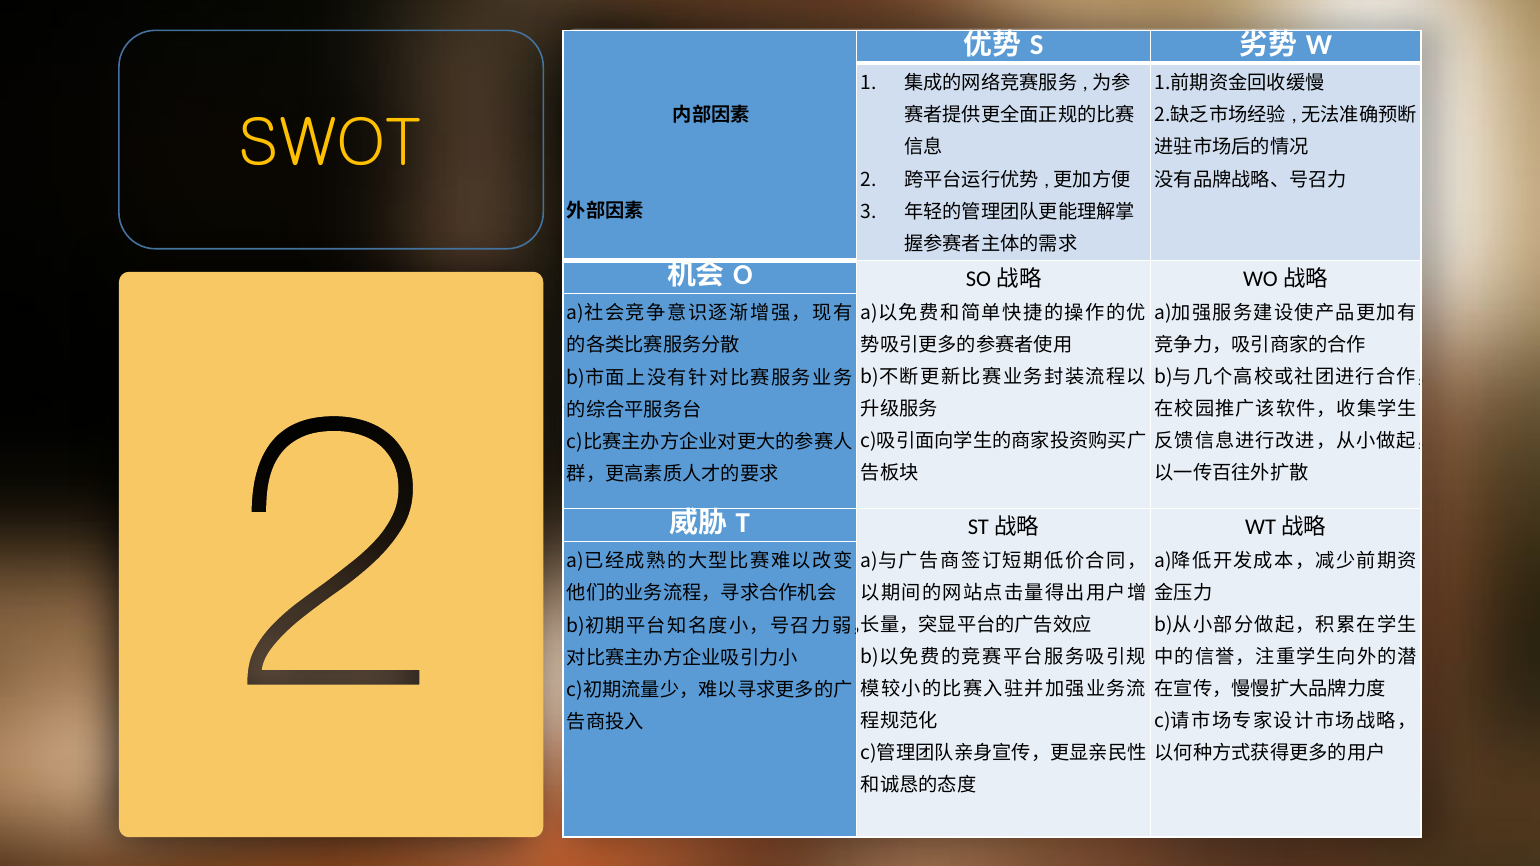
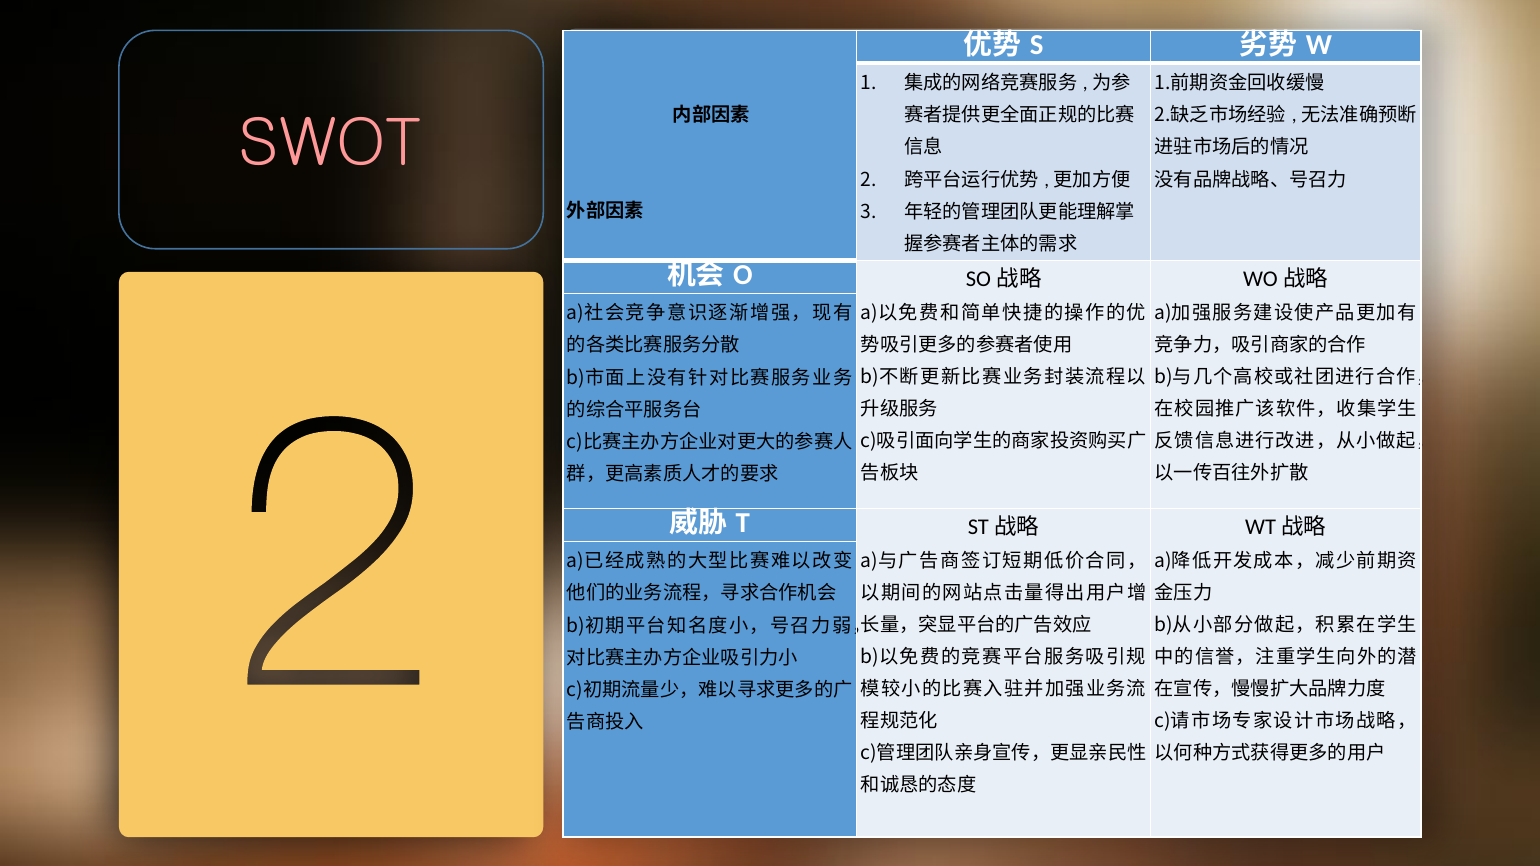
SWOT colour: yellow -> pink (331, 144)
